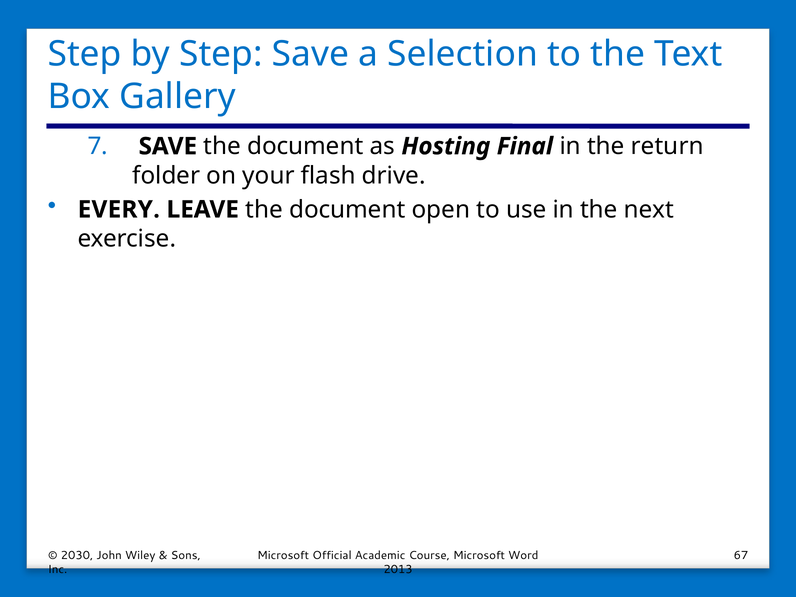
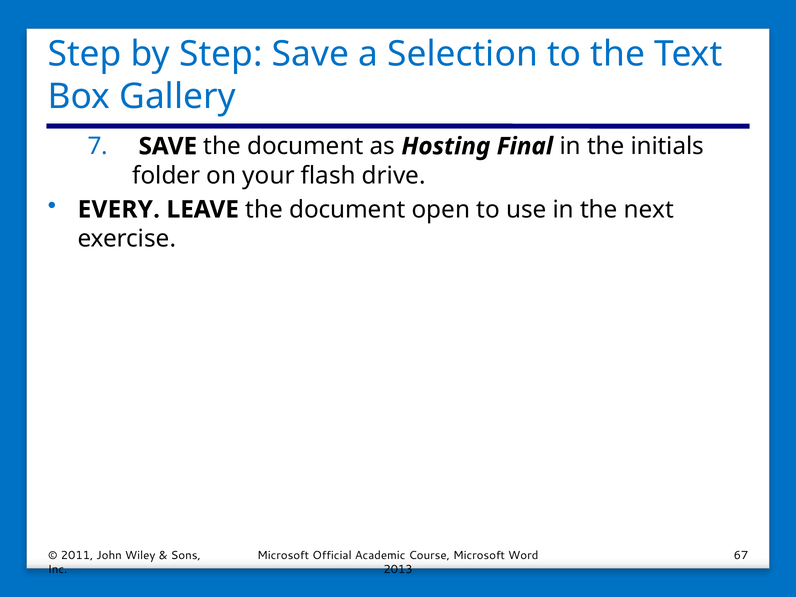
return: return -> initials (667, 146)
2030: 2030 -> 2011 (77, 555)
